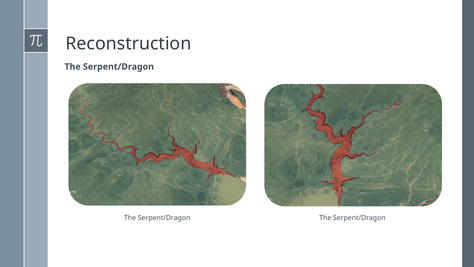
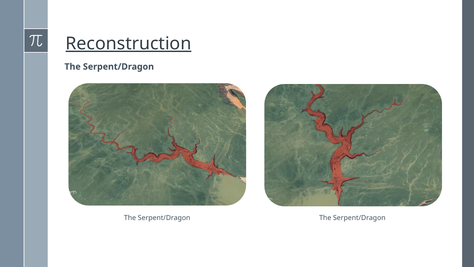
Reconstruction underline: none -> present (128, 44)
